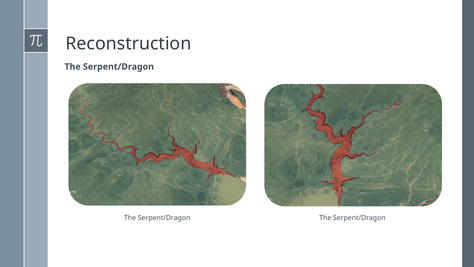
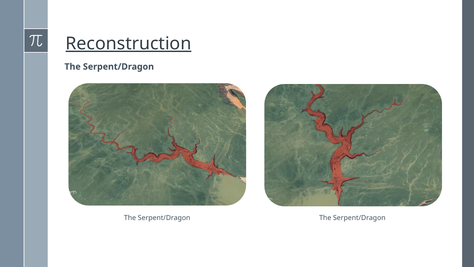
Reconstruction underline: none -> present (128, 44)
